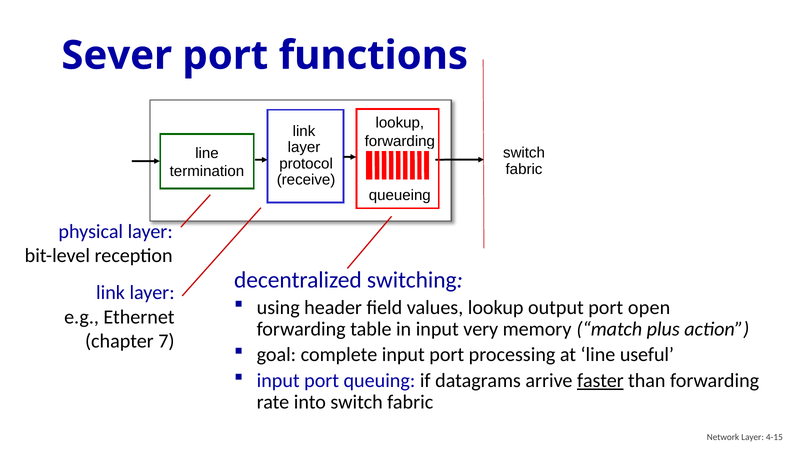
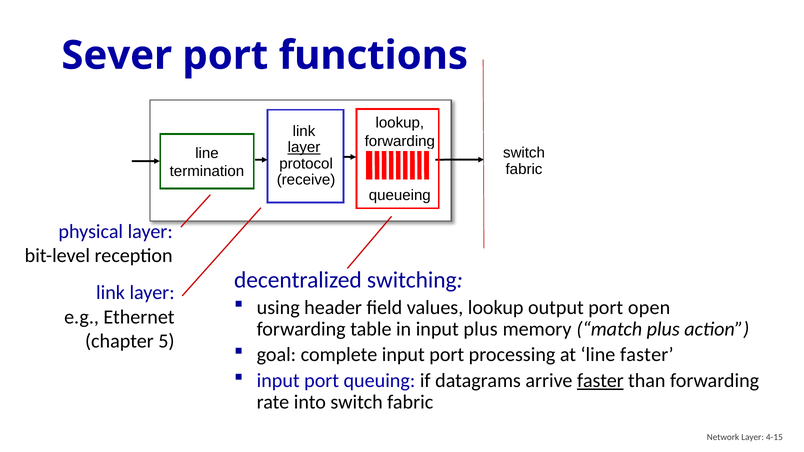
layer underline: none -> present (304, 148)
input very: very -> plus (481, 329)
7: 7 -> 5 (166, 341)
line useful: useful -> faster (647, 355)
